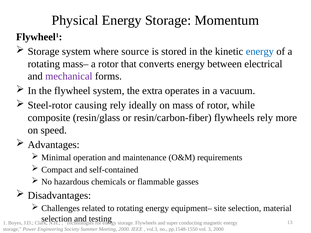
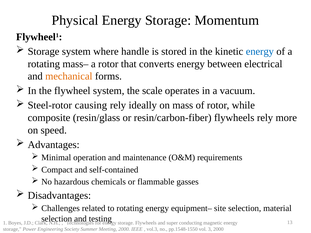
source: source -> handle (135, 52)
mechanical colour: purple -> orange (69, 76)
extra: extra -> scale (152, 91)
